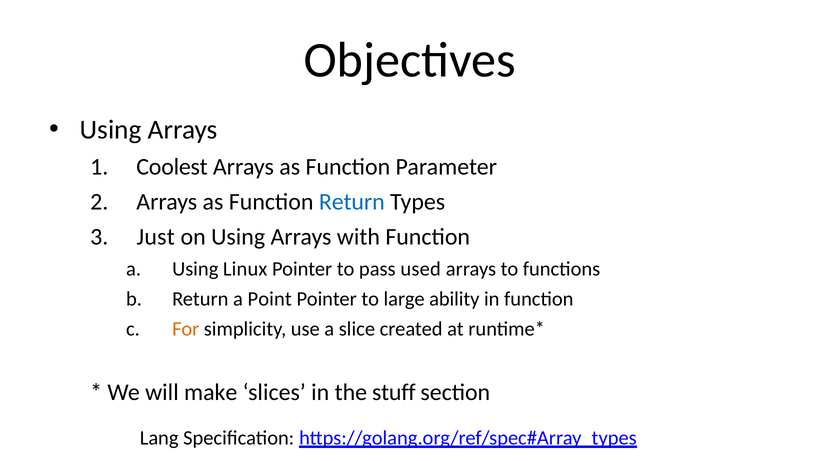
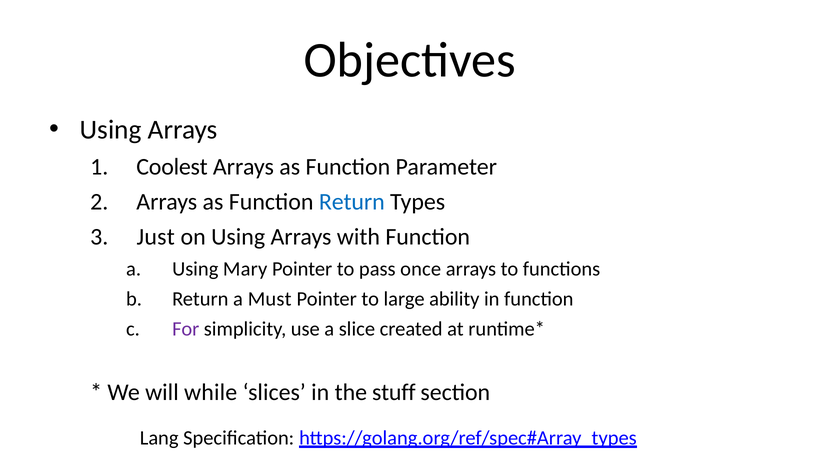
Linux: Linux -> Mary (245, 269)
used: used -> once (421, 269)
Point: Point -> Must (270, 299)
For colour: orange -> purple (186, 329)
make: make -> while (211, 392)
